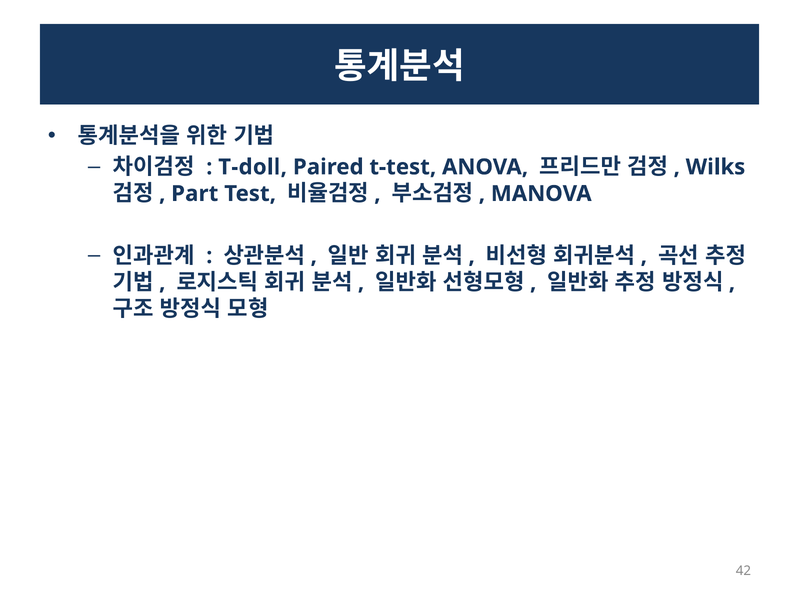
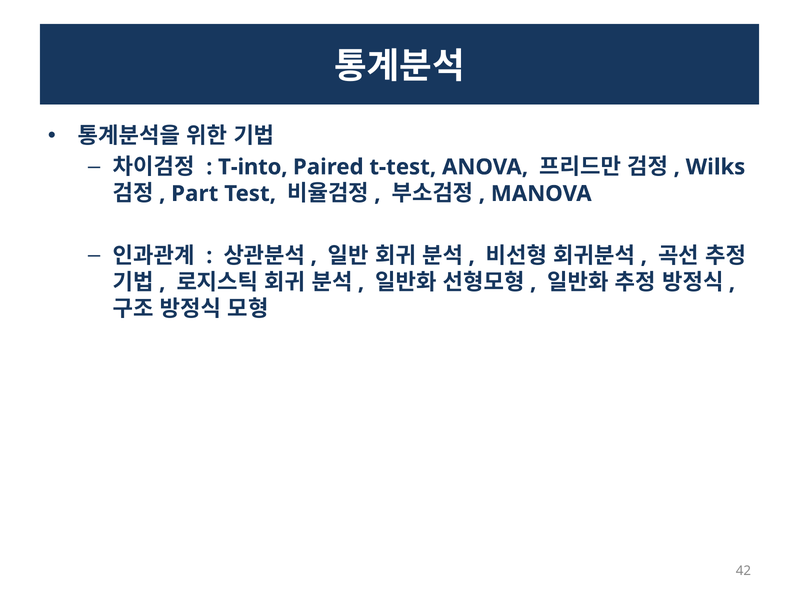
T-doll: T-doll -> T-into (253, 167)
